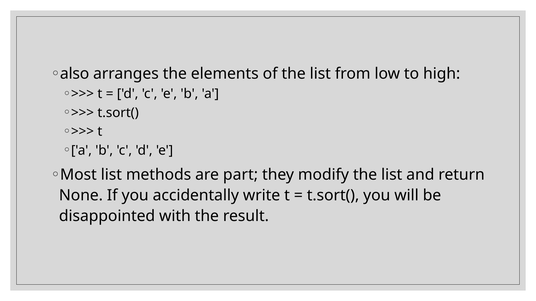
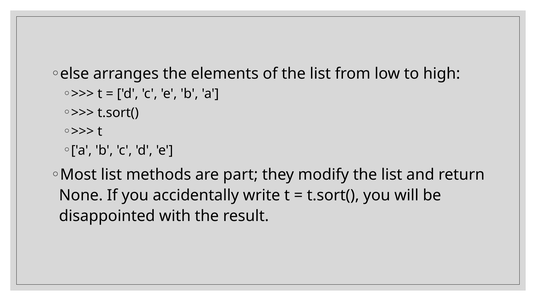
also: also -> else (75, 74)
